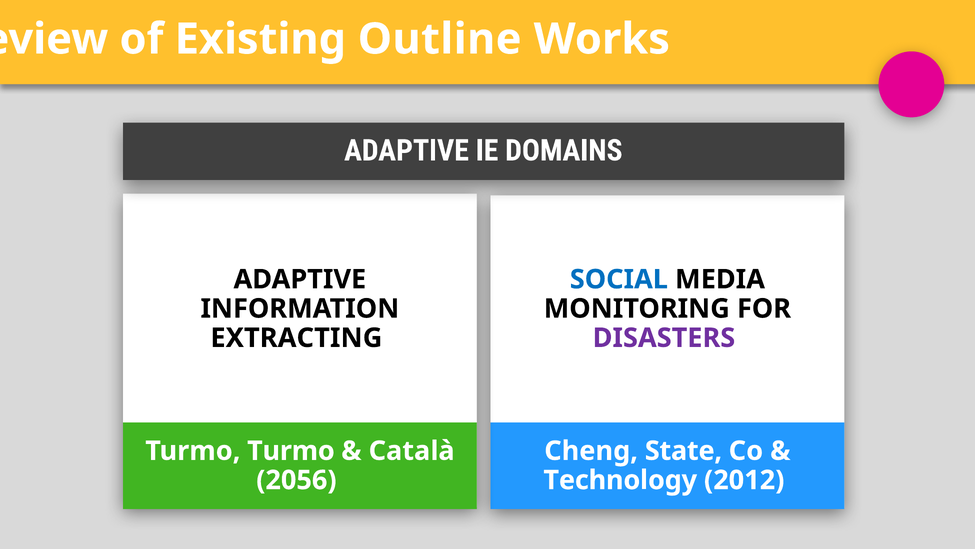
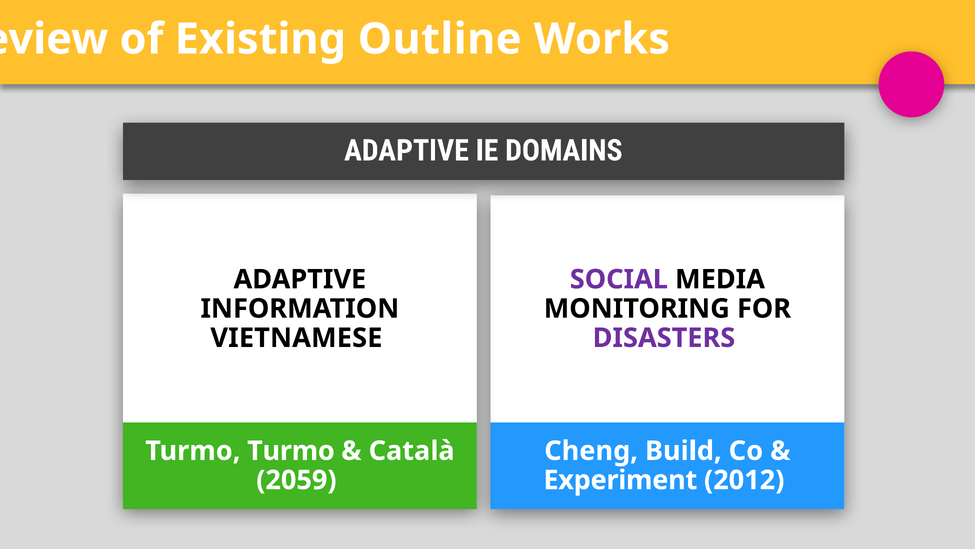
SOCIAL colour: blue -> purple (619, 279)
EXTRACTING: EXTRACTING -> VIETNAMESE (296, 338)
State: State -> Build (683, 450)
2056: 2056 -> 2059 (296, 480)
Technology: Technology -> Experiment (620, 480)
